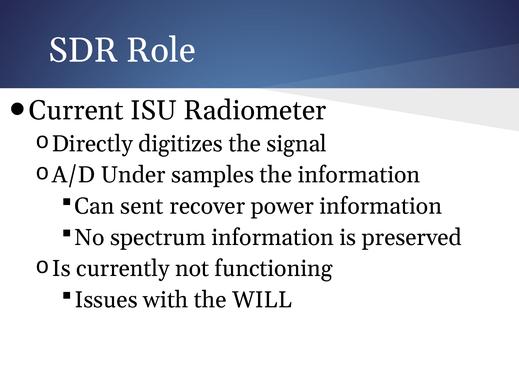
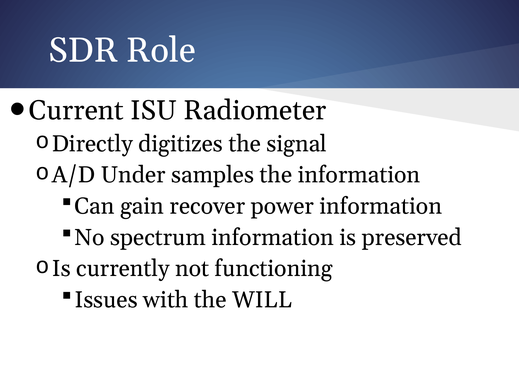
sent: sent -> gain (142, 206)
